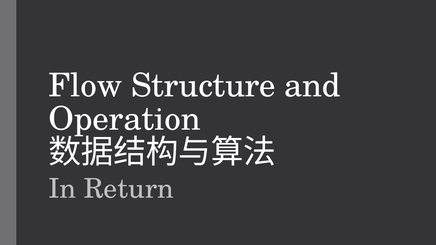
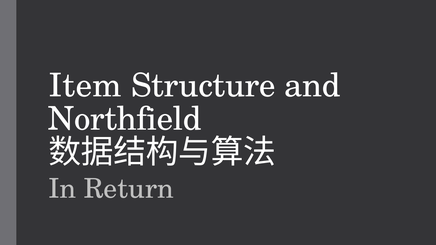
Flow: Flow -> Item (85, 86)
Operation: Operation -> Northfield (125, 119)
